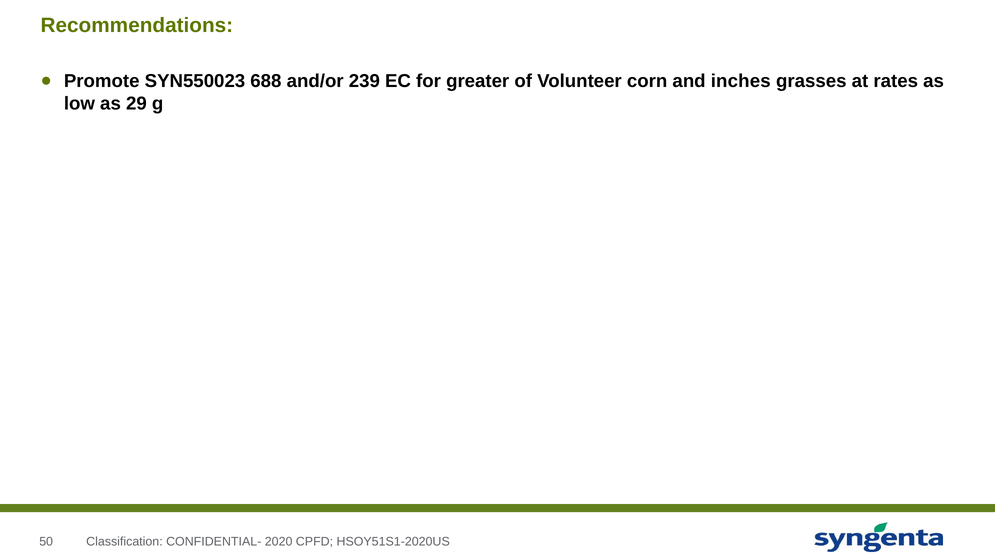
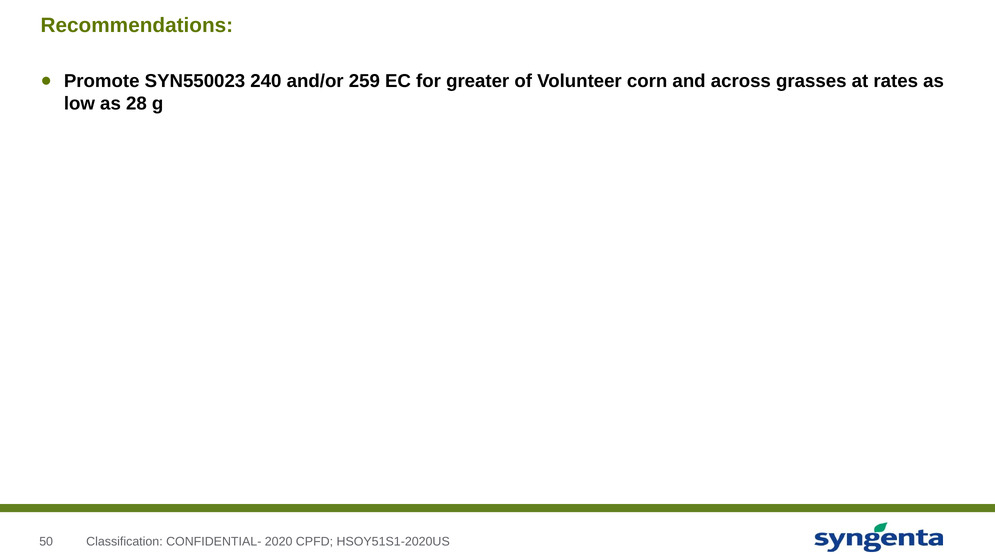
688: 688 -> 240 (266, 81)
239: 239 -> 259 (364, 81)
inches: inches -> across (741, 81)
29: 29 -> 28 (136, 103)
